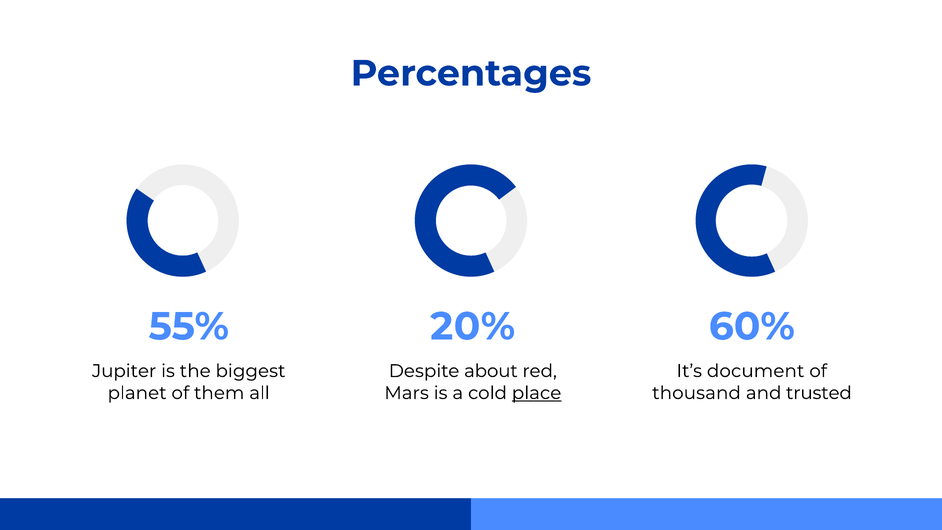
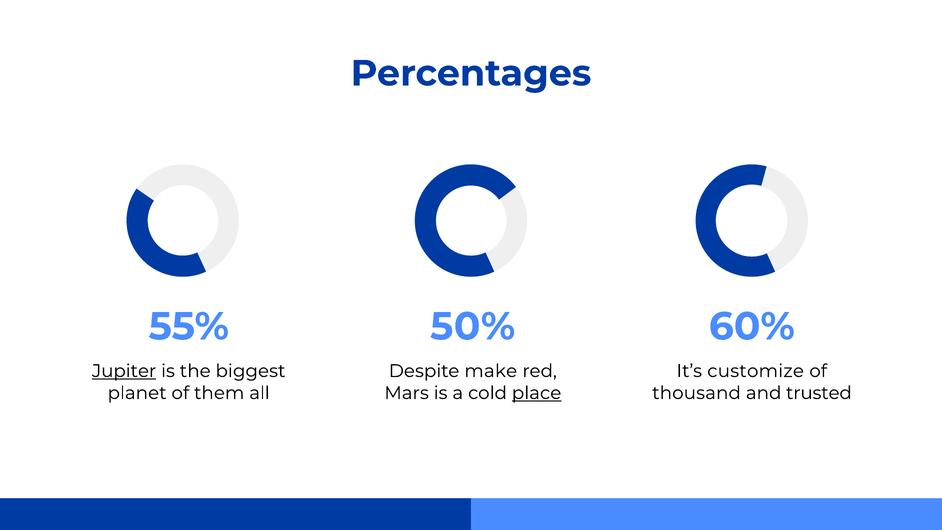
20%: 20% -> 50% (473, 326)
Jupiter underline: none -> present (124, 371)
about: about -> make (491, 371)
document: document -> customize (756, 371)
